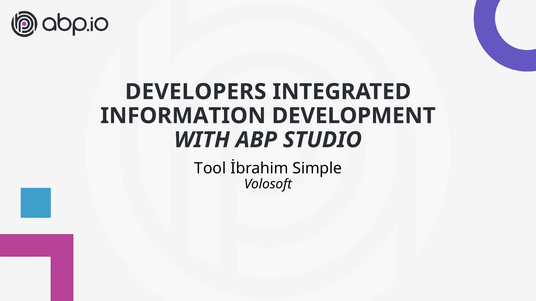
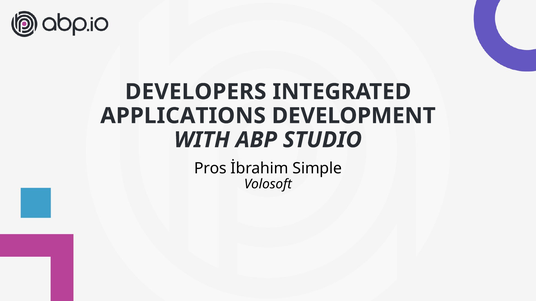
INFORMATION: INFORMATION -> APPLICATIONS (183, 116)
Tool: Tool -> Pros (210, 169)
